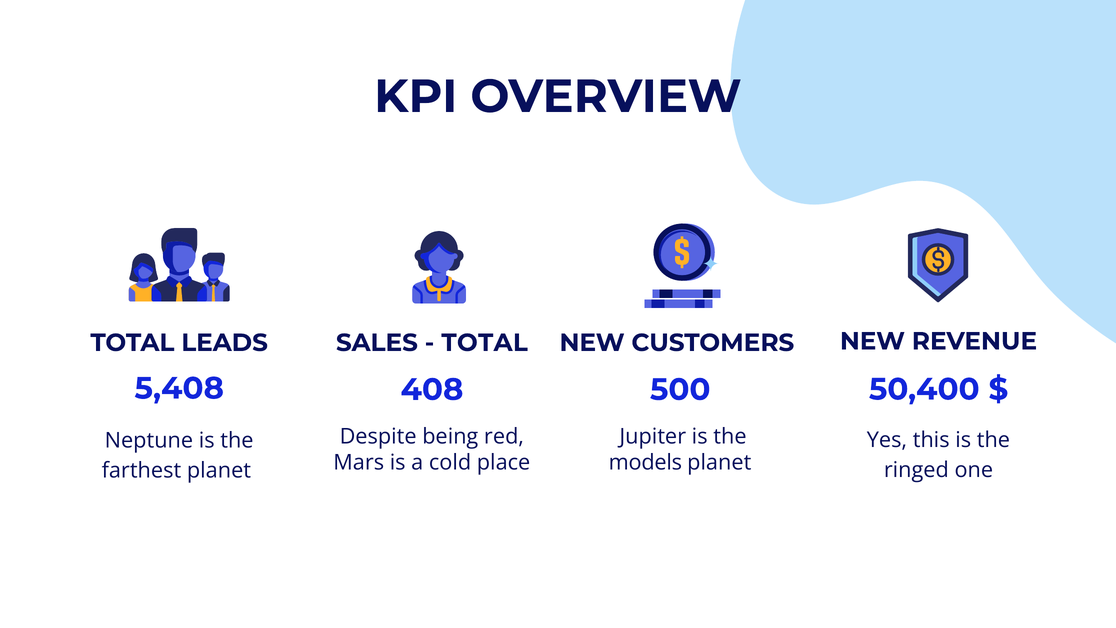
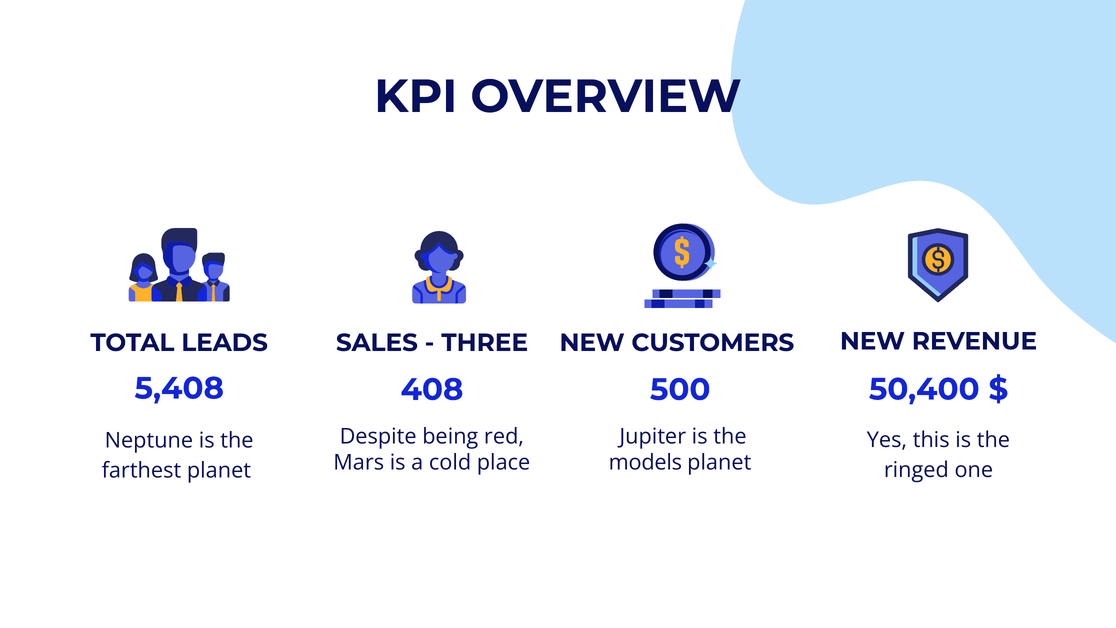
TOTAL: TOTAL -> THREE (485, 343)
